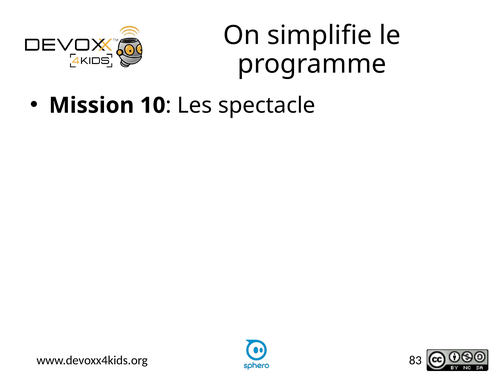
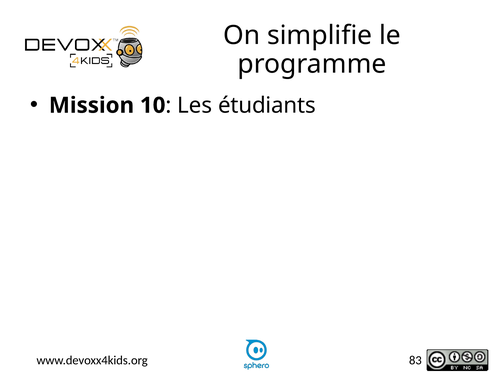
spectacle: spectacle -> étudiants (267, 105)
